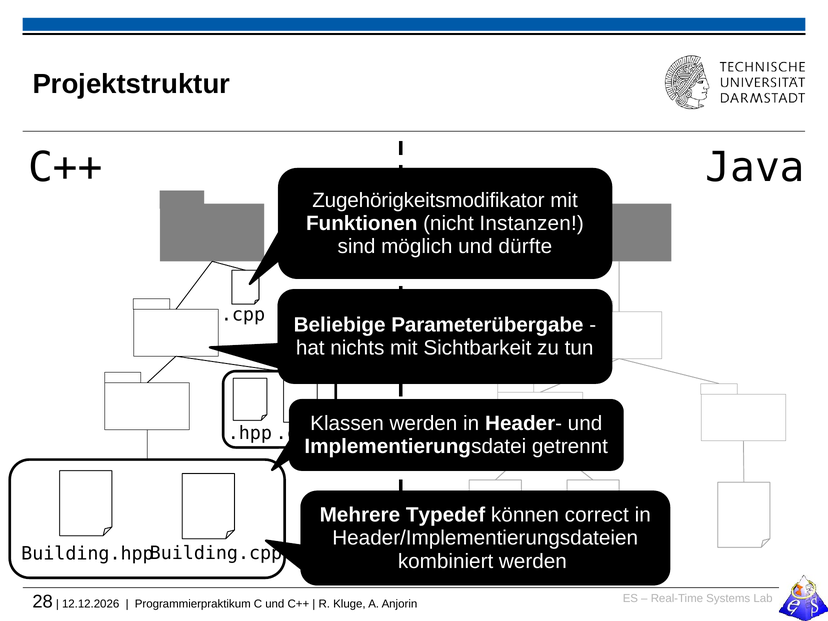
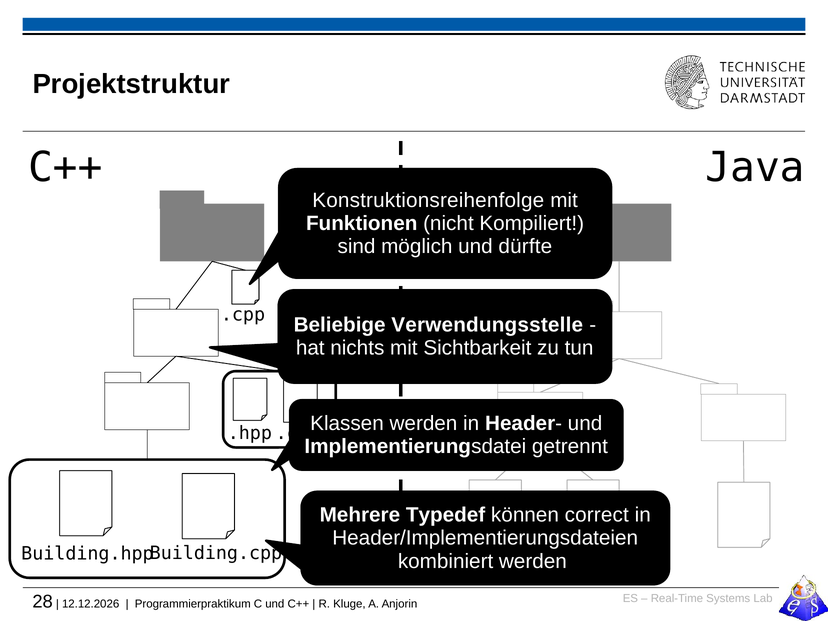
Zugehörigkeitsmodifikator: Zugehörigkeitsmodifikator -> Konstruktionsreihenfolge (428, 200)
Instanzen: Instanzen -> Kompiliert (532, 224)
Parameterübergabe: Parameterübergabe -> Verwendungsstelle (487, 325)
